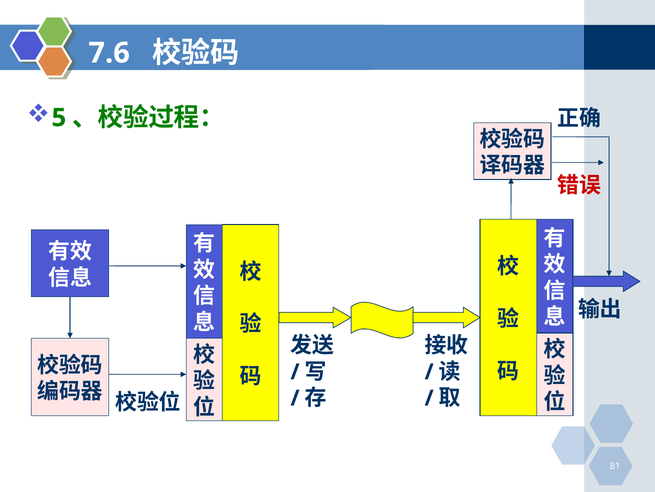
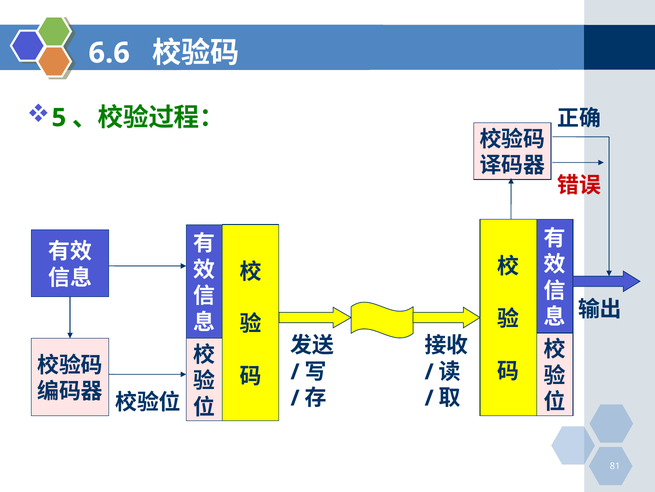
7.6: 7.6 -> 6.6 (109, 53)
